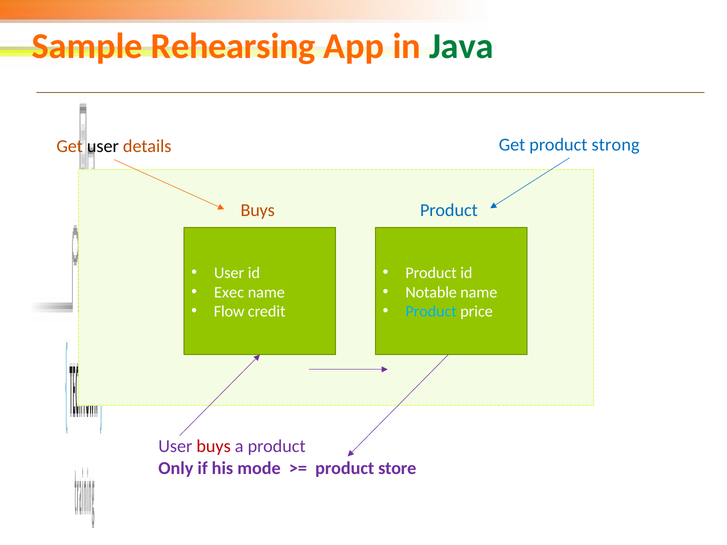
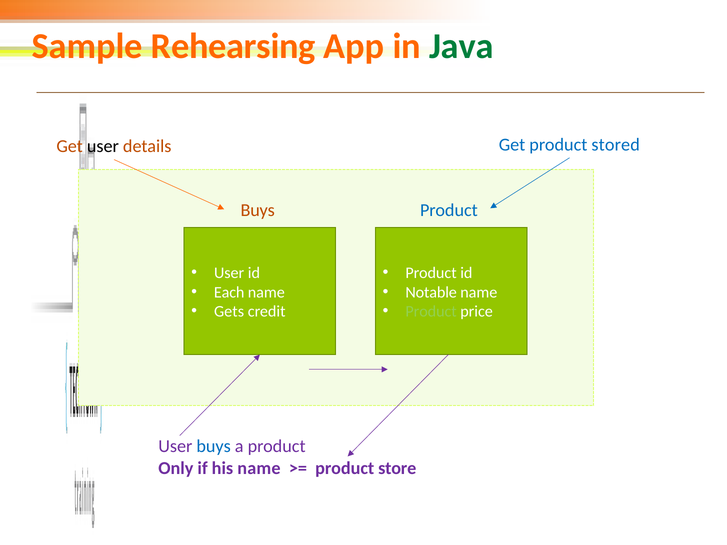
strong: strong -> stored (616, 145)
Exec: Exec -> Each (229, 292)
Flow: Flow -> Gets (229, 312)
Product colour: light blue -> light green (431, 312)
buys colour: red -> blue (214, 447)
his mode: mode -> name (259, 468)
